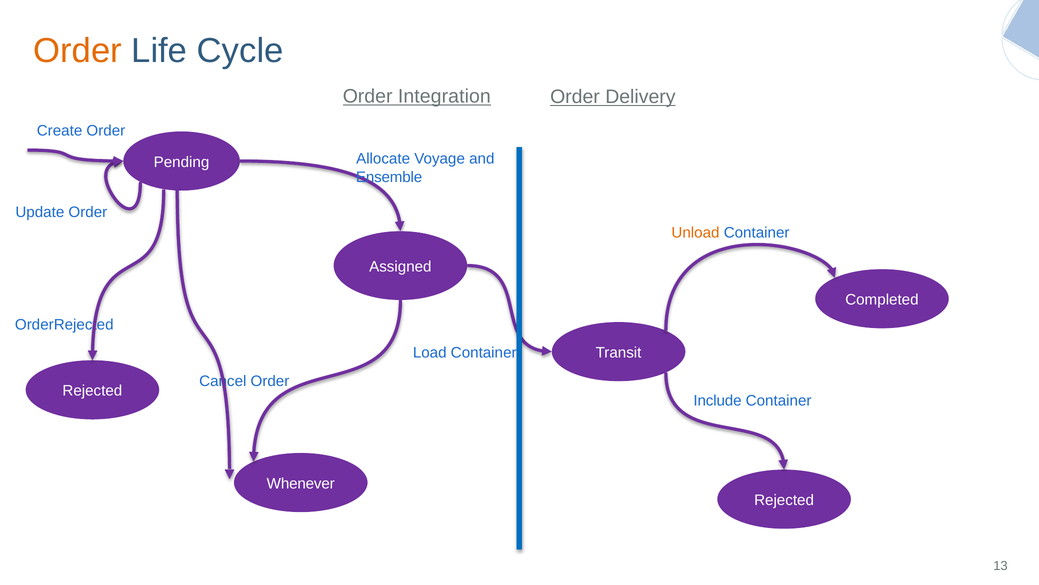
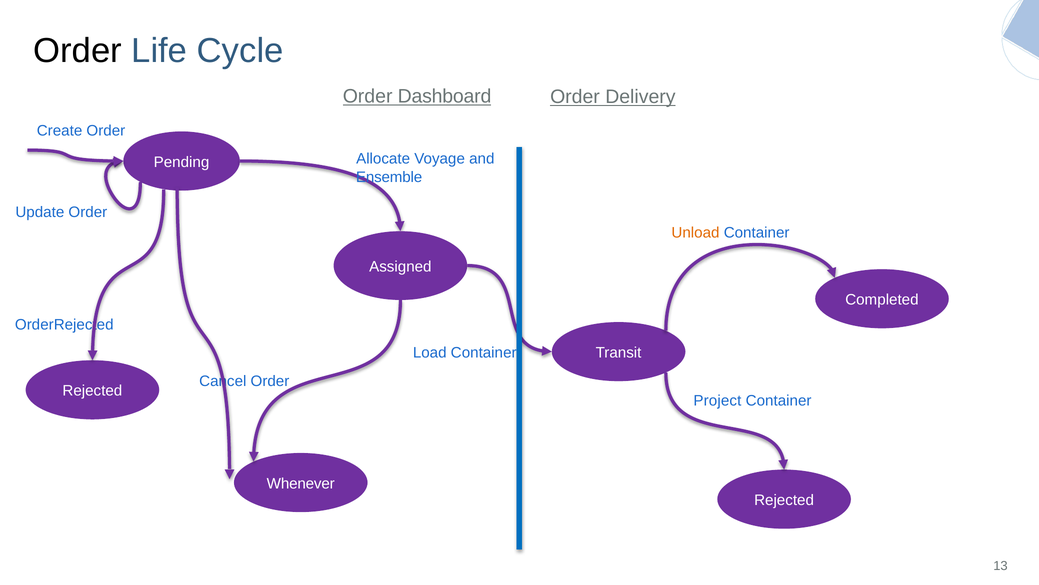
Order colour: orange -> black (78, 51)
Integration: Integration -> Dashboard (445, 96)
Include: Include -> Project (717, 400)
